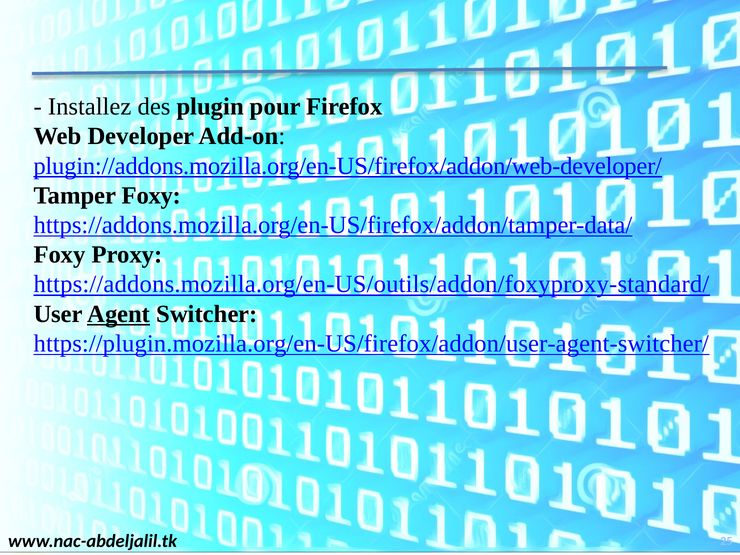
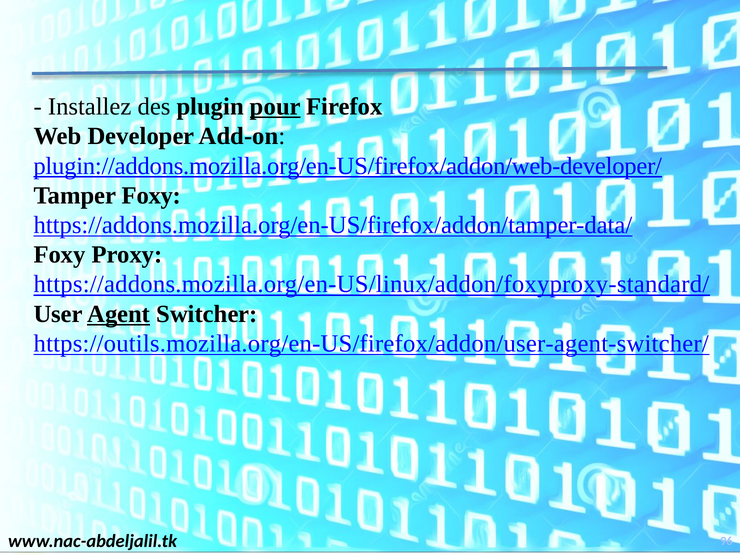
pour underline: none -> present (275, 107)
https://addons.mozilla.org/en-US/outils/addon/foxyproxy-standard/: https://addons.mozilla.org/en-US/outils/addon/foxyproxy-standard/ -> https://addons.mozilla.org/en-US/linux/addon/foxyproxy-standard/ (371, 284)
https://plugin.mozilla.org/en-US/firefox/addon/user-agent-switcher/: https://plugin.mozilla.org/en-US/firefox/addon/user-agent-switcher/ -> https://outils.mozilla.org/en-US/firefox/addon/user-agent-switcher/ (371, 344)
25: 25 -> 96 (726, 541)
